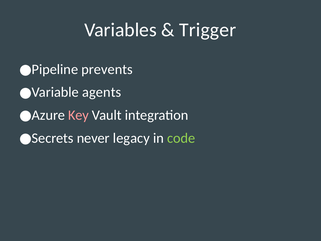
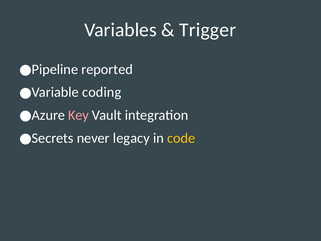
prevents: prevents -> reported (107, 69)
agents: agents -> coding (102, 92)
code colour: light green -> yellow (181, 138)
